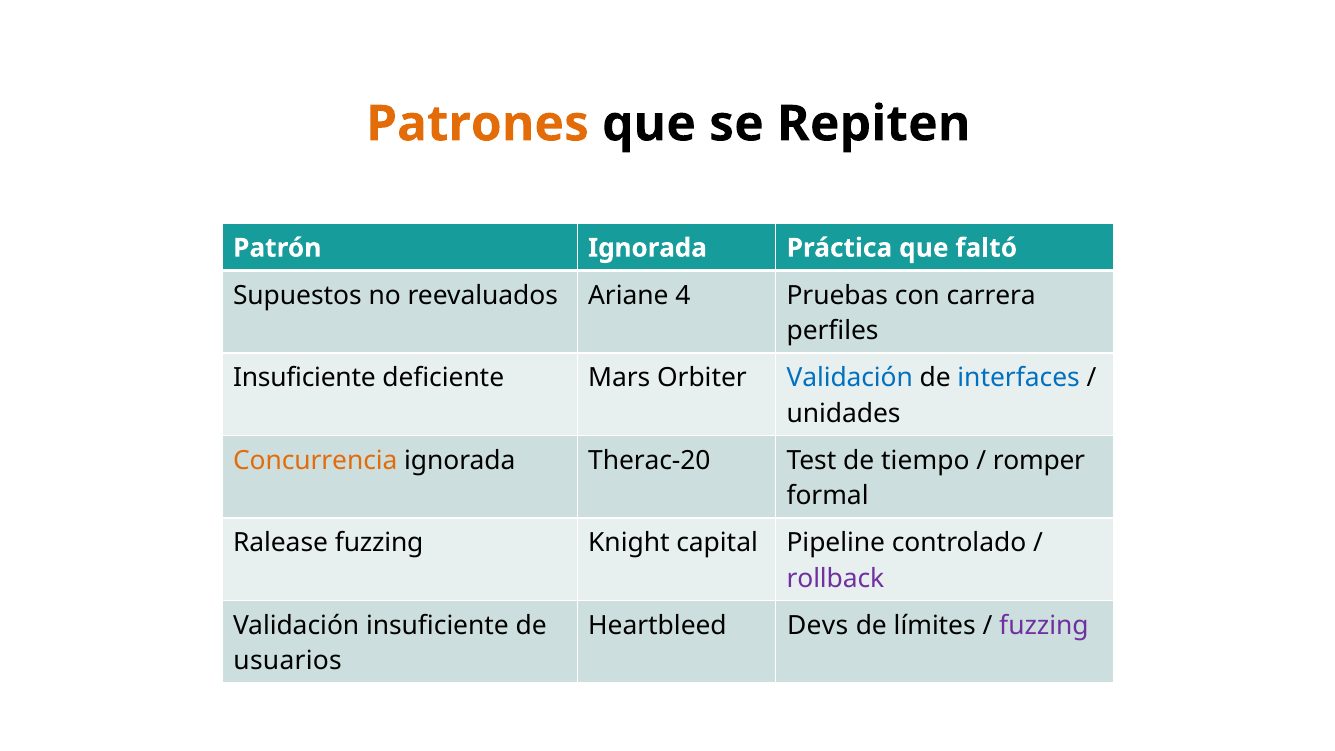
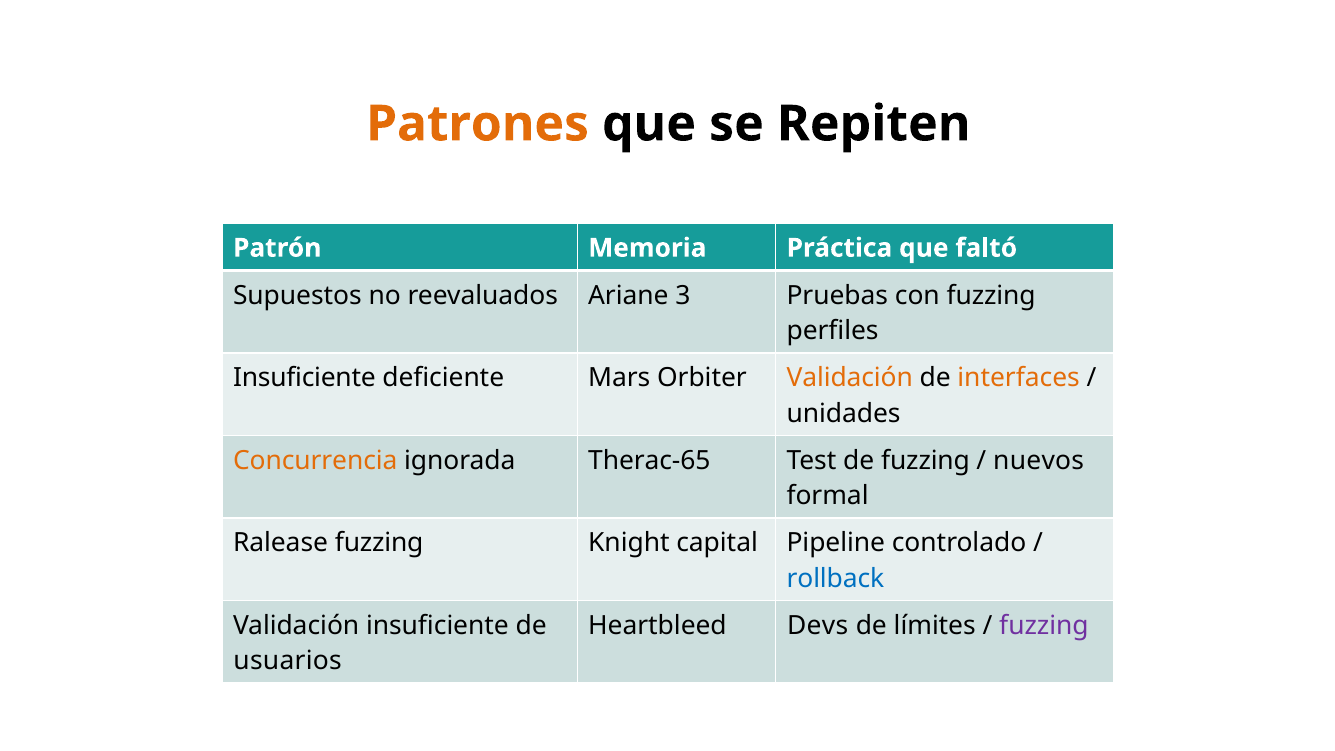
Patrón Ignorada: Ignorada -> Memoria (647, 248)
4: 4 -> 3 (683, 295)
con carrera: carrera -> fuzzing (991, 295)
Validación colour: blue -> orange (850, 378)
interfaces colour: blue -> orange (1019, 378)
Therac-20: Therac-20 -> Therac-65 (649, 460)
de tiempo: tiempo -> fuzzing (925, 460)
romper: romper -> nuevos (1039, 460)
rollback colour: purple -> blue (835, 579)
